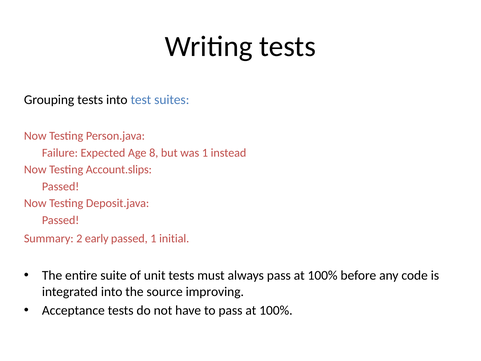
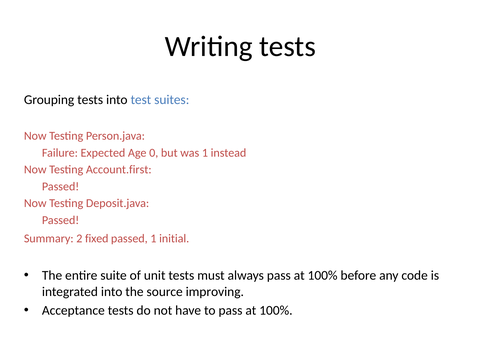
8: 8 -> 0 (154, 153)
Account.slips: Account.slips -> Account.first (119, 169)
early: early -> fixed (97, 238)
